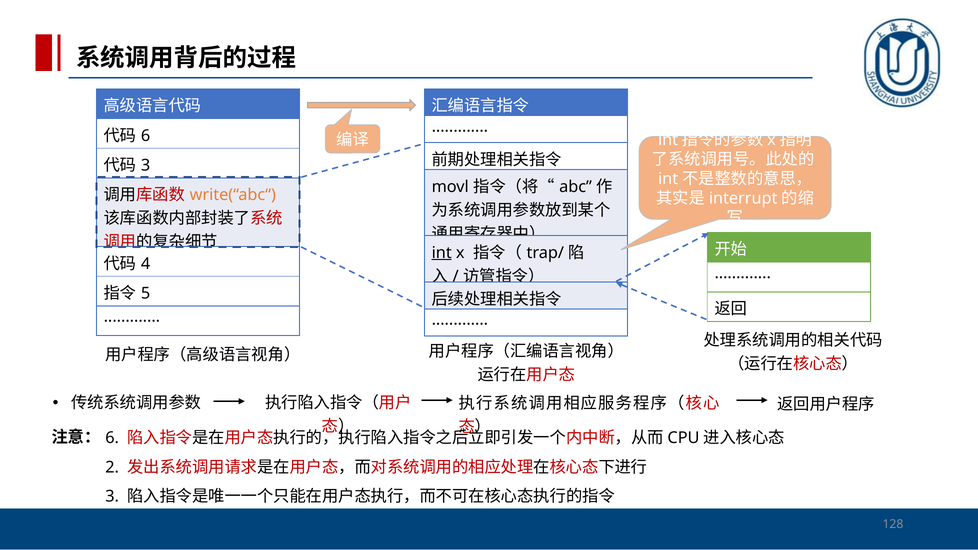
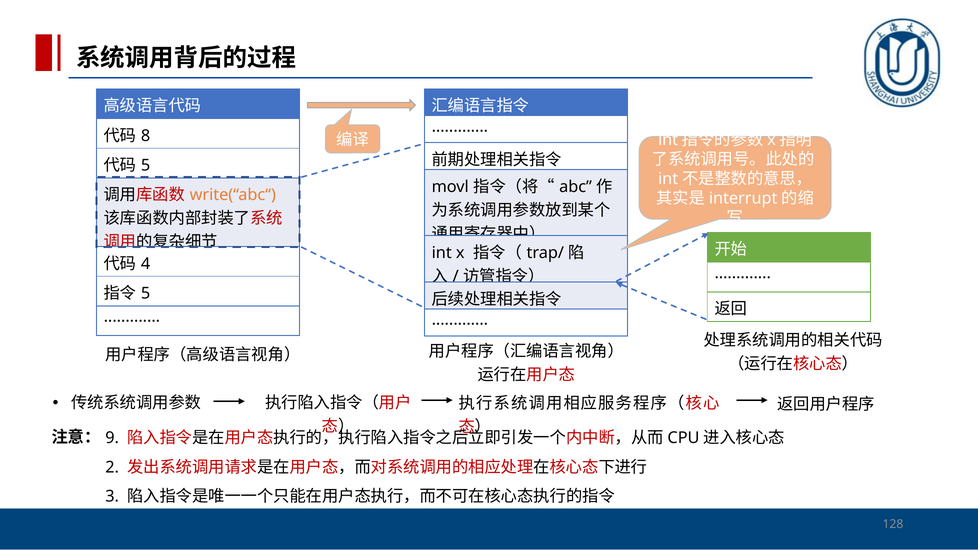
6: 6 -> 8 (146, 136)
3: 3 -> 5 (146, 165)
int underline: present -> none (442, 253)
6: 6 -> 9 (112, 438)
